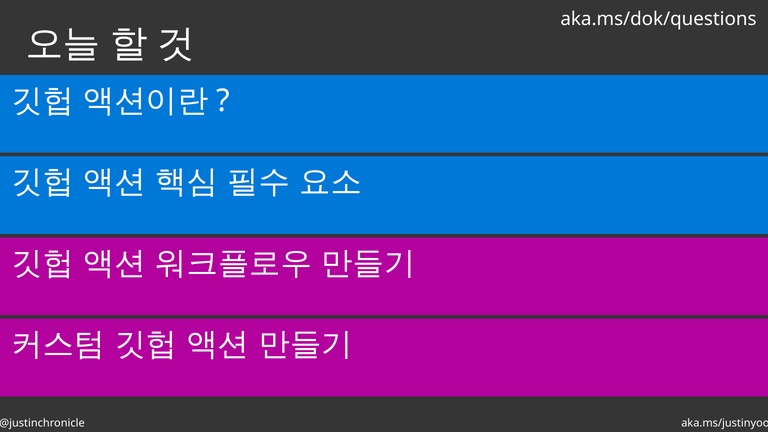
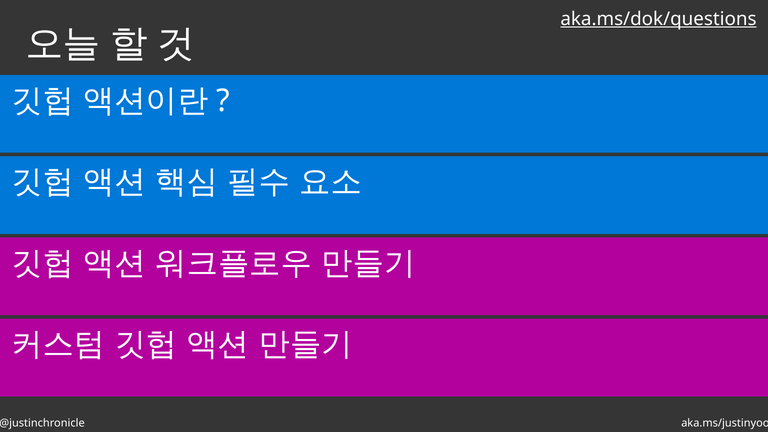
aka.ms/dok/questions underline: none -> present (658, 19)
